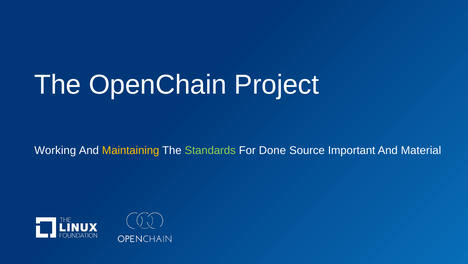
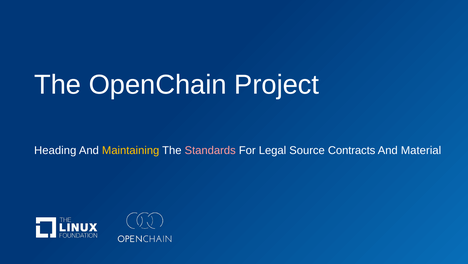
Working: Working -> Heading (55, 150)
Standards colour: light green -> pink (210, 150)
Done: Done -> Legal (272, 150)
Important: Important -> Contracts (352, 150)
